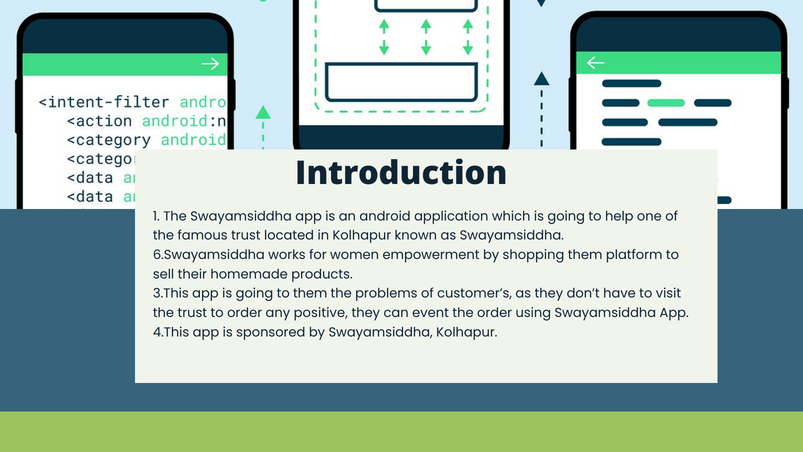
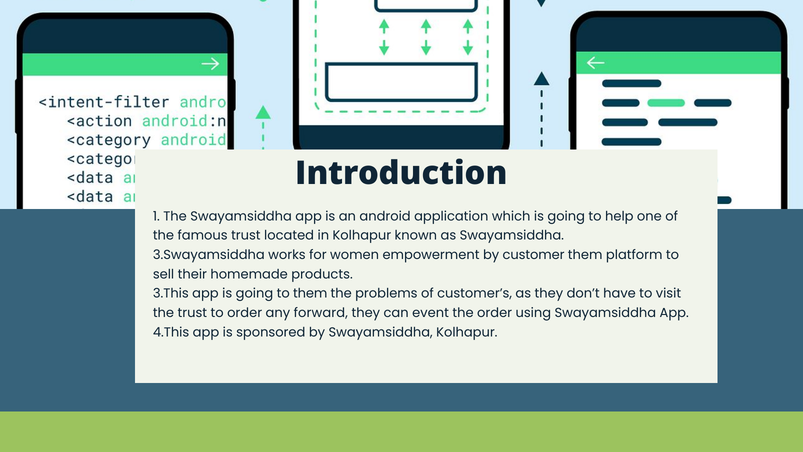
6.Swayamsiddha: 6.Swayamsiddha -> 3.Swayamsiddha (209, 255)
shopping: shopping -> customer (534, 255)
positive: positive -> forward (321, 313)
